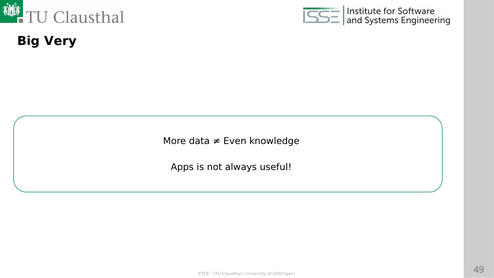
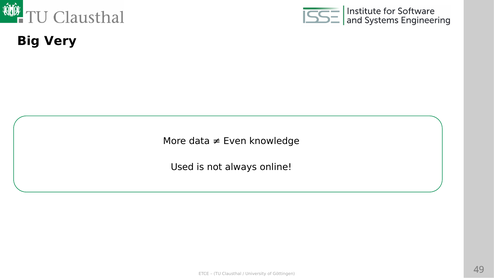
Apps: Apps -> Used (182, 167)
useful: useful -> online (276, 167)
